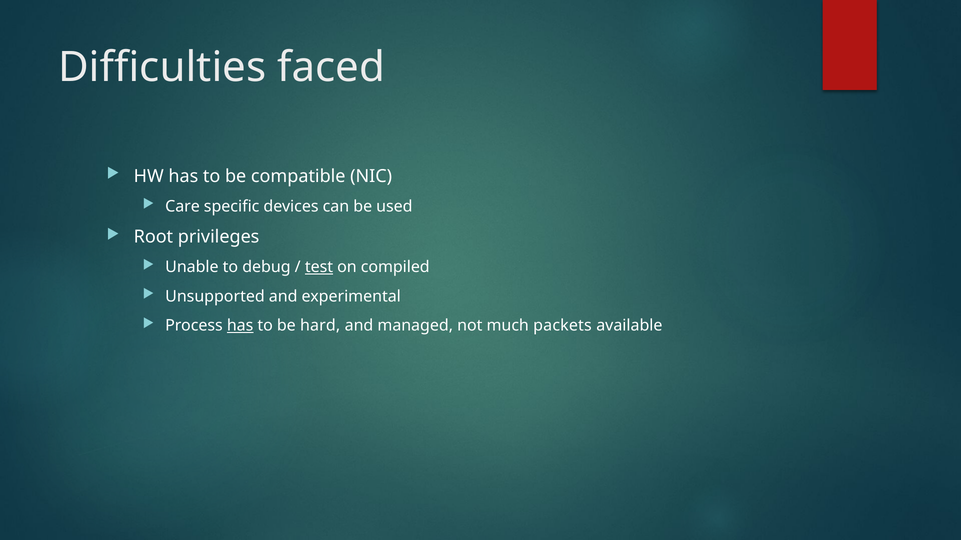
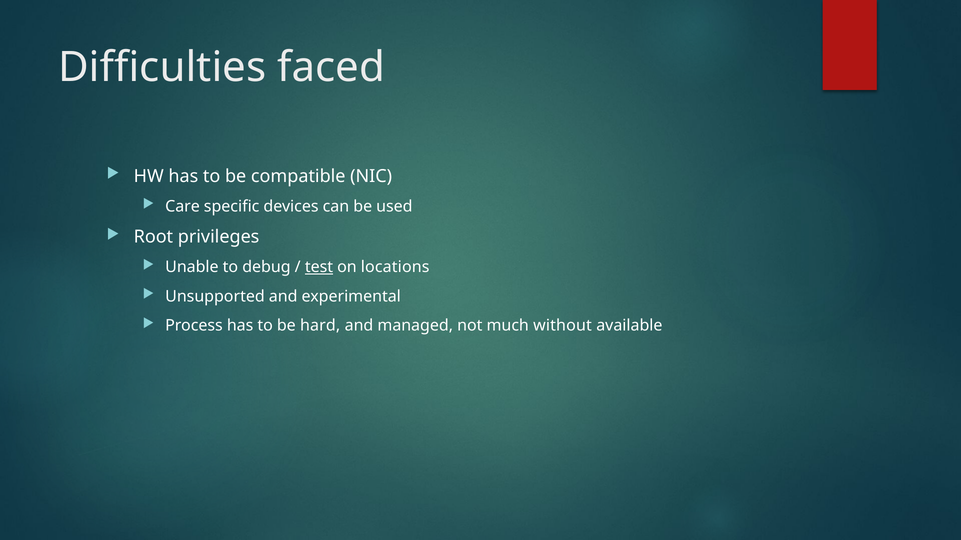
compiled: compiled -> locations (395, 267)
has underline: present -> none (240, 326)
packets: packets -> without (562, 326)
